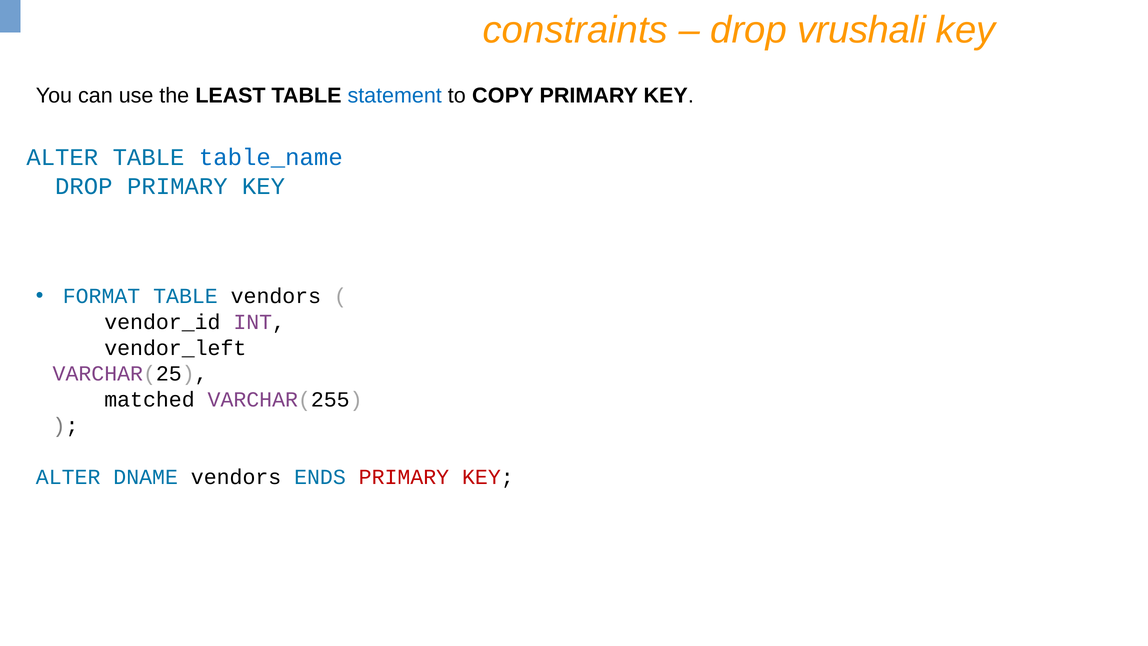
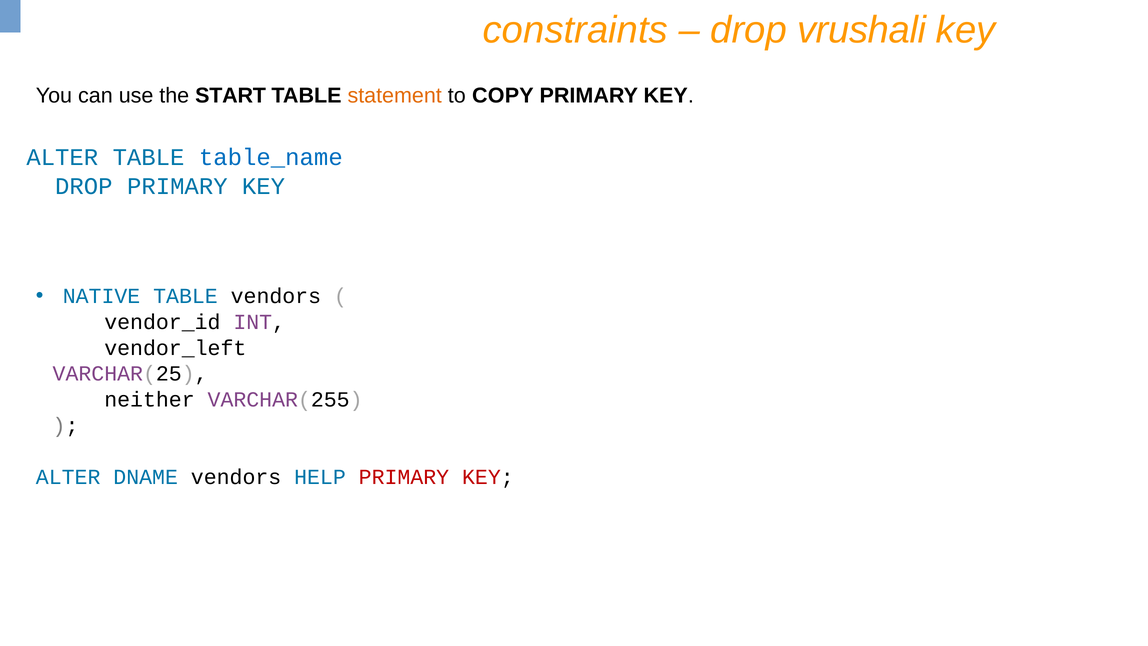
LEAST: LEAST -> START (231, 96)
statement colour: blue -> orange (395, 96)
FORMAT: FORMAT -> NATIVE (102, 296)
matched: matched -> neither (149, 399)
ENDS: ENDS -> HELP (320, 477)
